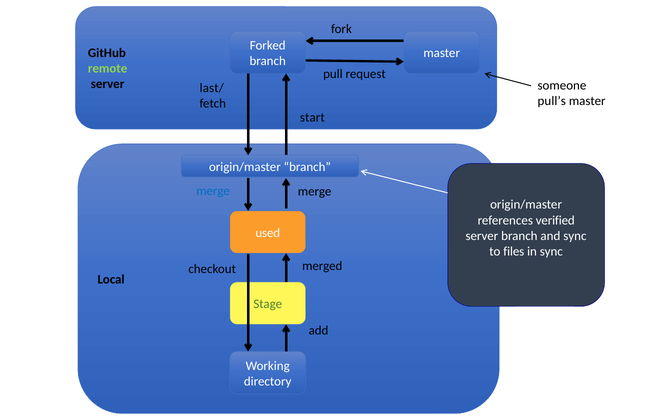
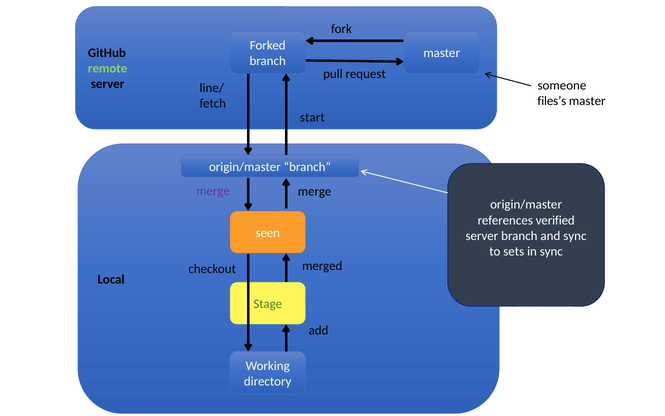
last/: last/ -> line/ (212, 88)
pull’s: pull’s -> files’s (552, 101)
merge colour: blue -> purple (213, 191)
used: used -> seen (268, 233)
files: files -> sets (514, 251)
